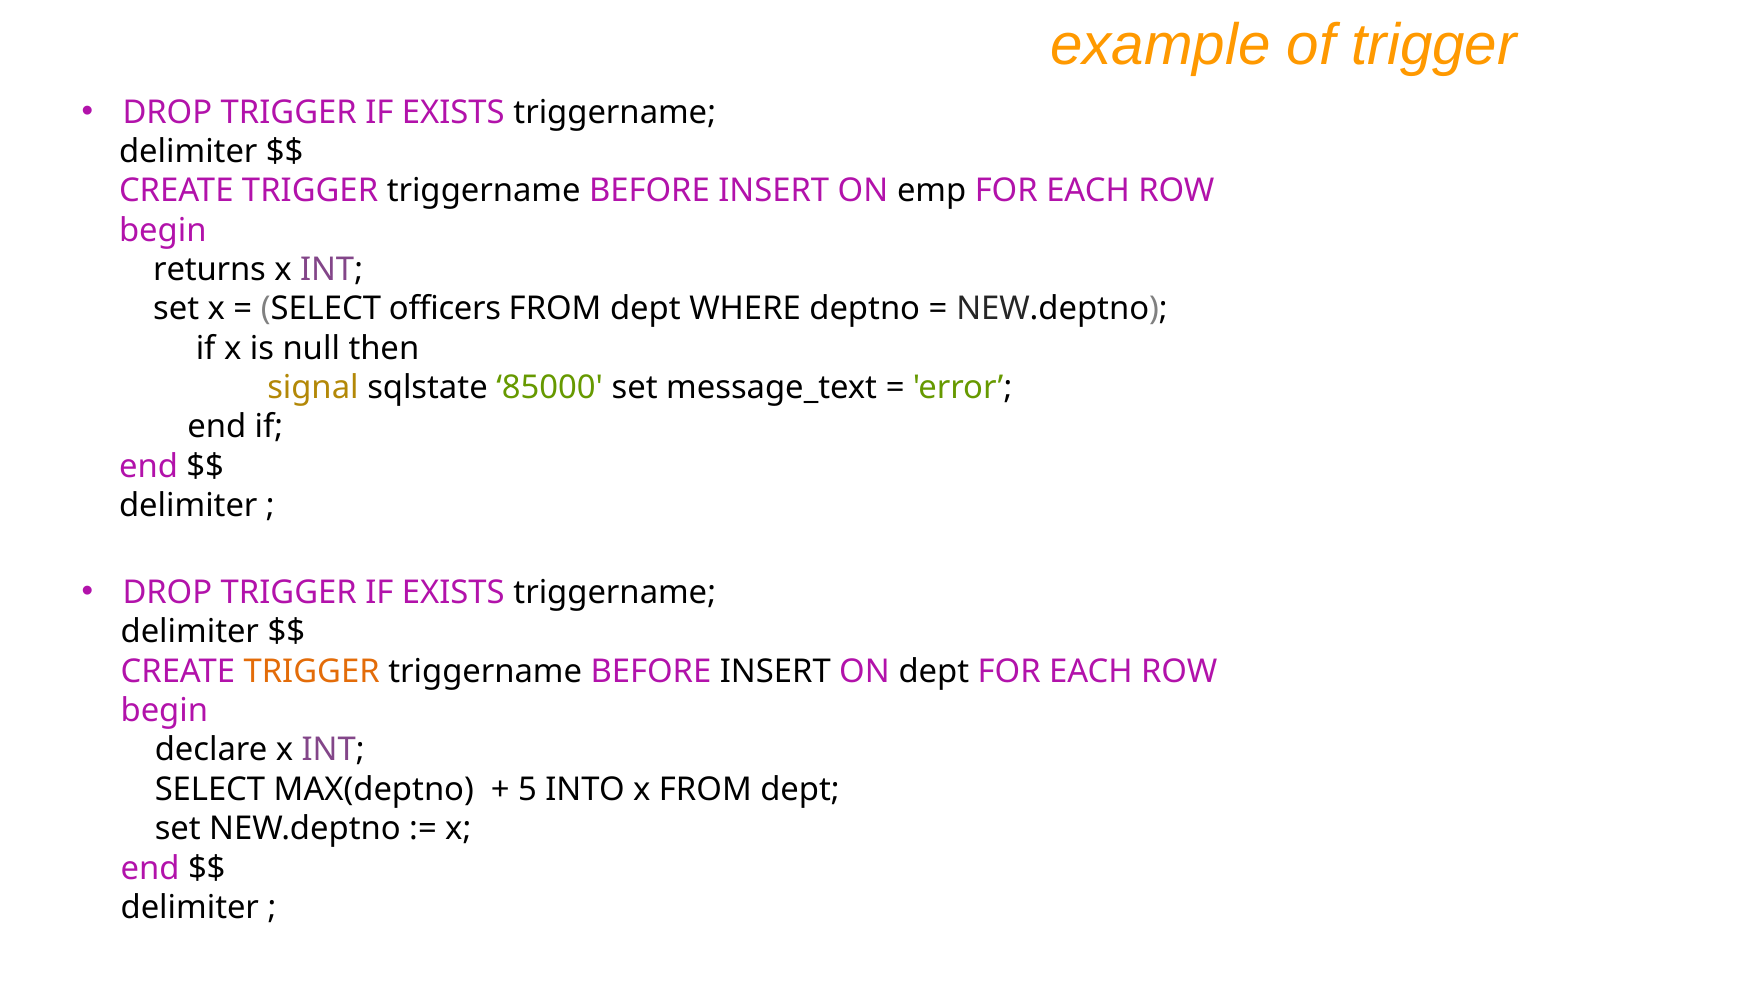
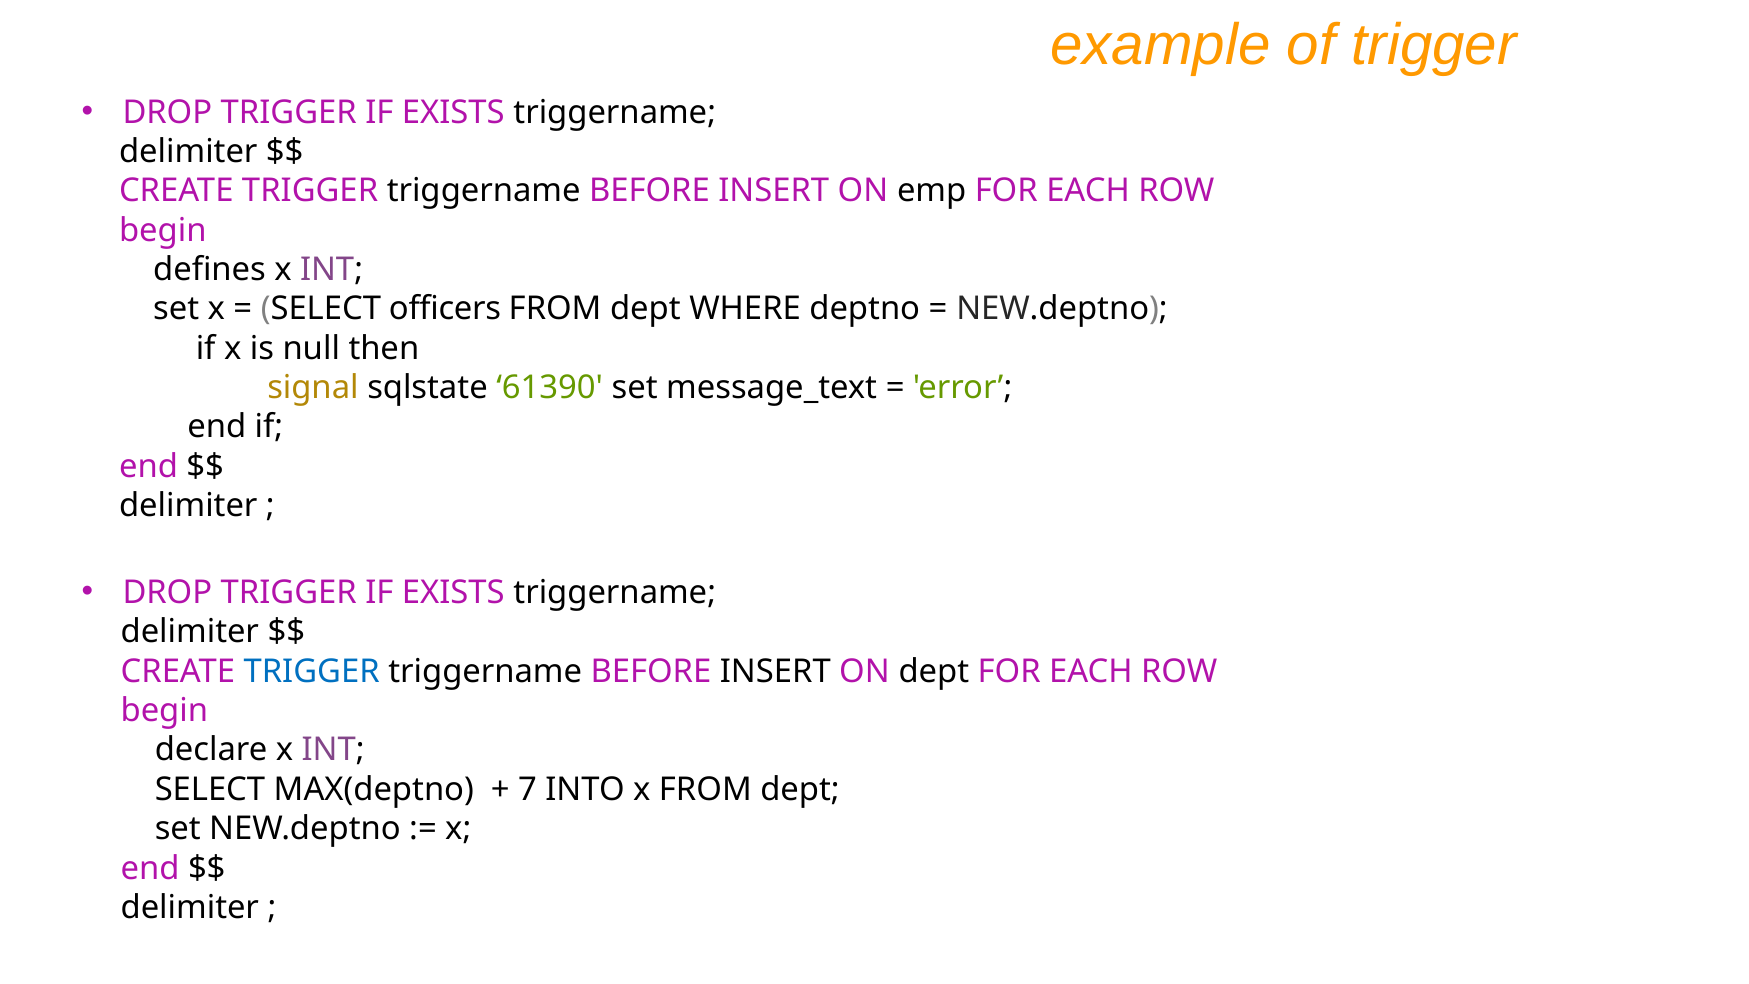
returns: returns -> defines (209, 270)
85000: 85000 -> 61390 (550, 388)
TRIGGER colour: orange -> blue (312, 671)
5: 5 -> 7 (528, 789)
